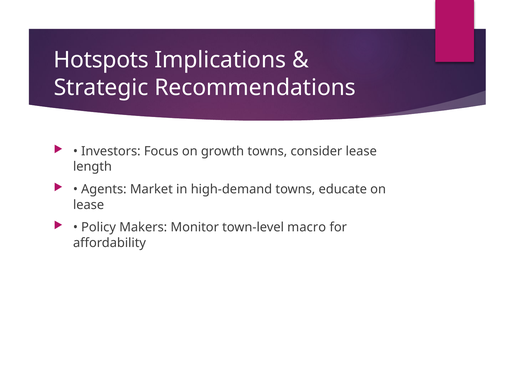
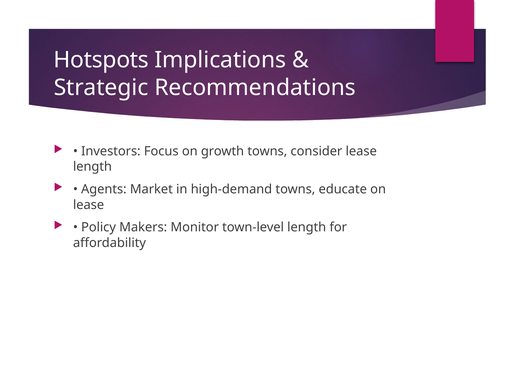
town-level macro: macro -> length (307, 227)
